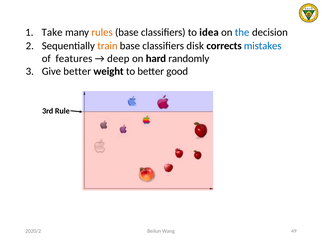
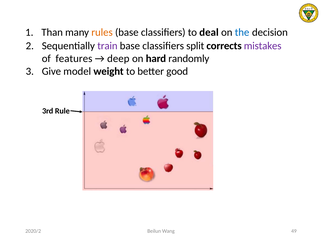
Take: Take -> Than (52, 32)
idea: idea -> deal (209, 32)
train colour: orange -> purple (107, 46)
disk: disk -> split (195, 46)
mistakes colour: blue -> purple (263, 46)
Give better: better -> model (77, 71)
